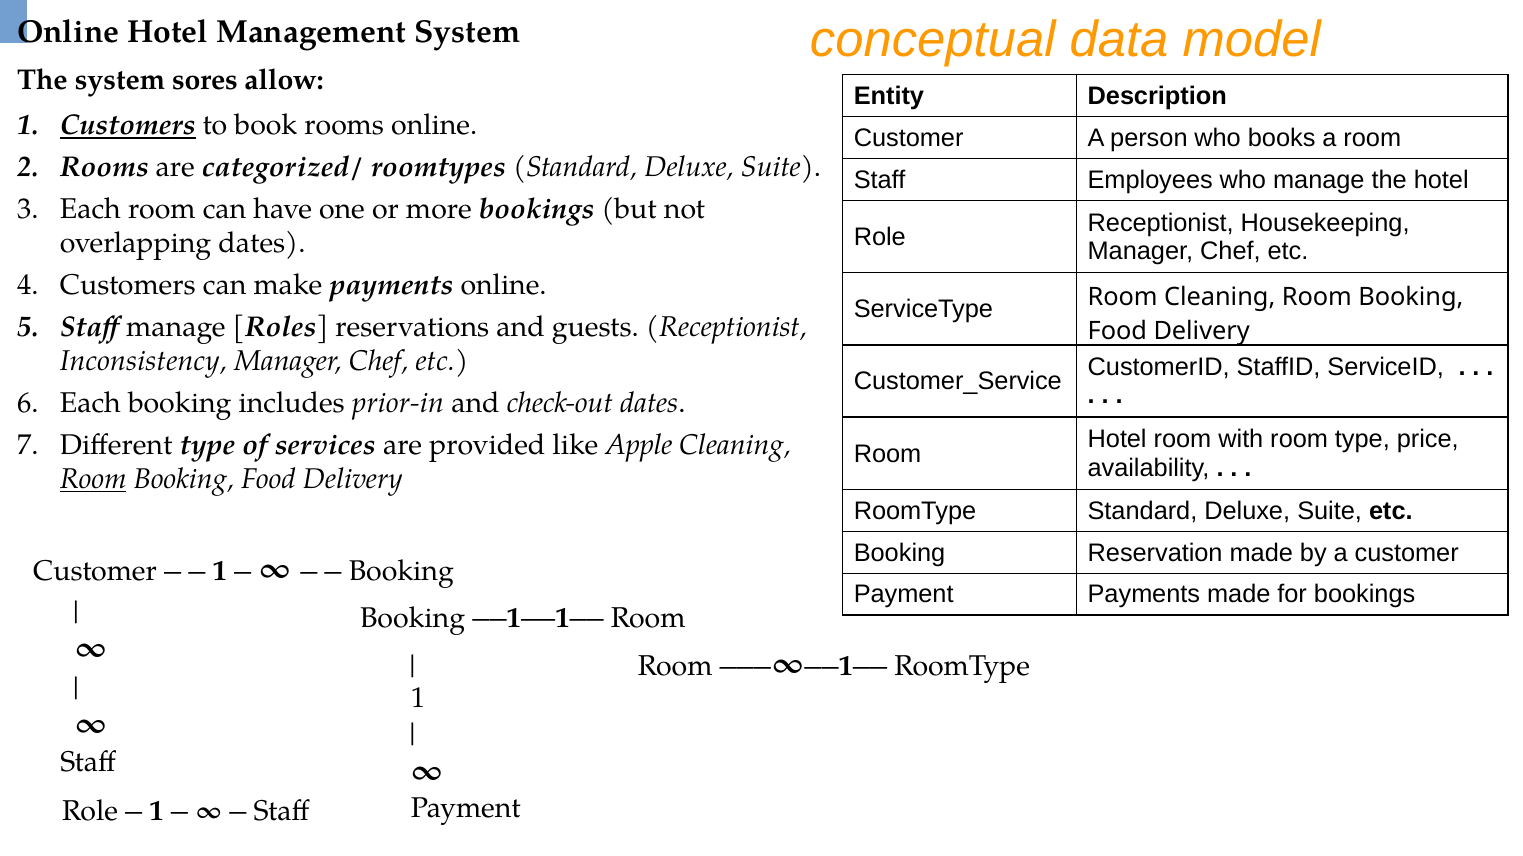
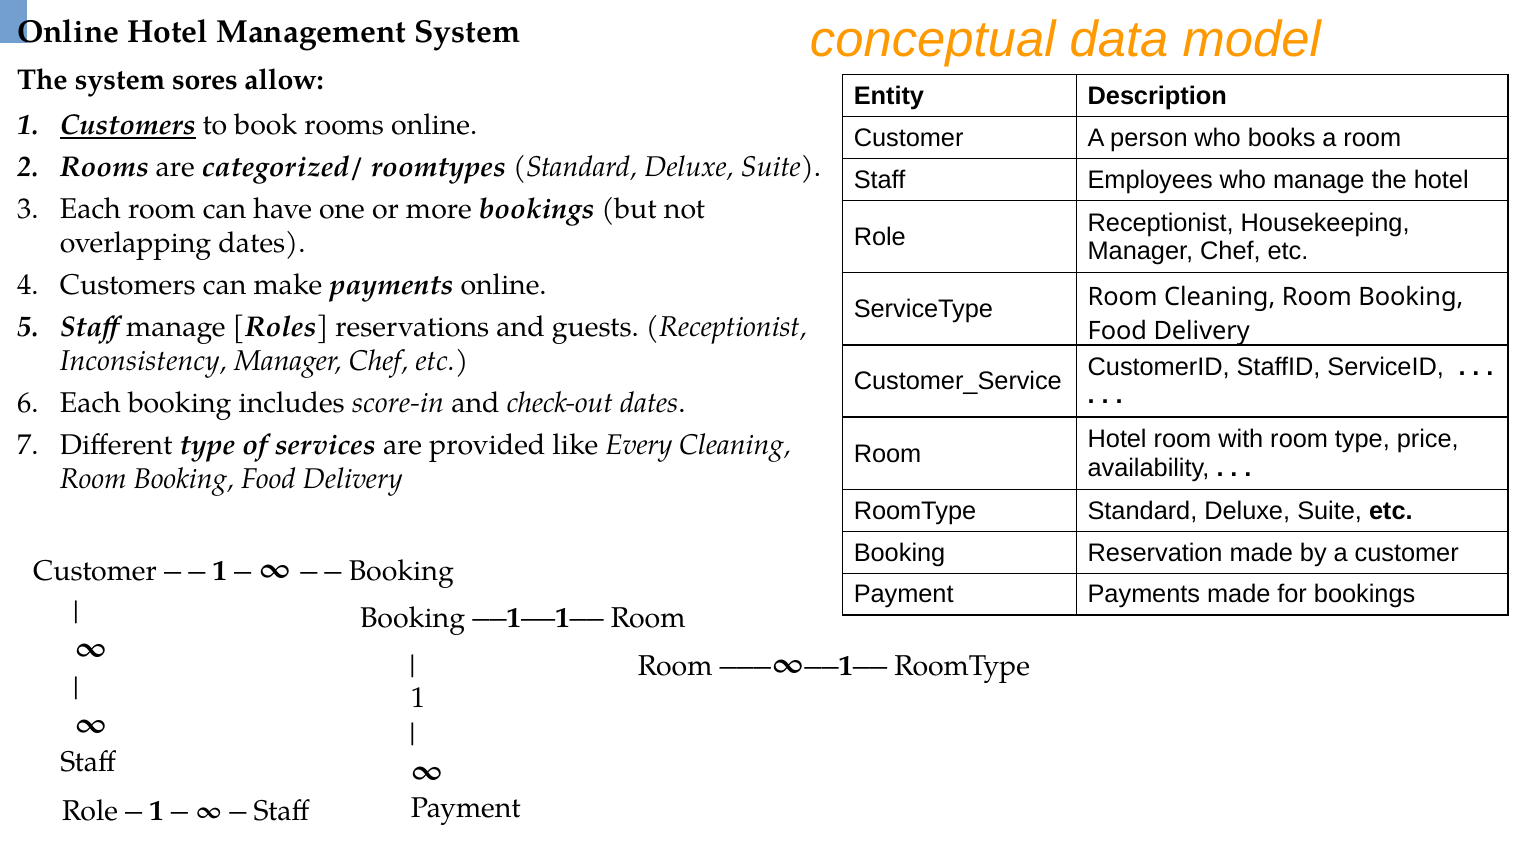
prior-in: prior-in -> score-in (398, 403)
Apple: Apple -> Every (639, 445)
Room underline: present -> none (93, 480)
